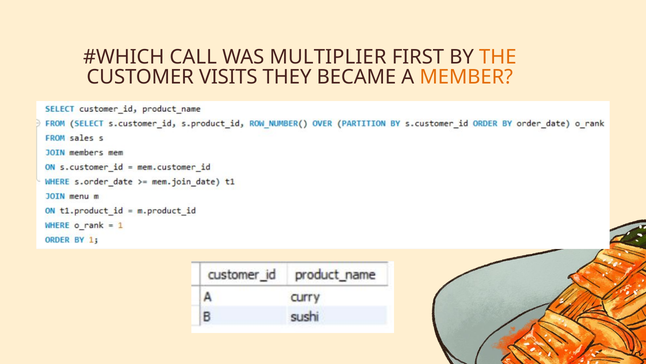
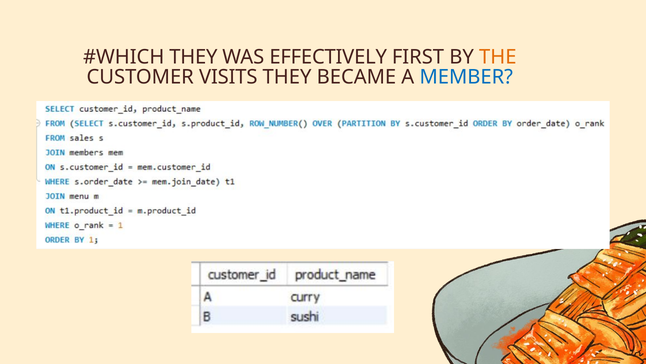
CALL: CALL -> THEY (193, 57)
MULTIPLIER: MULTIPLIER -> EFFECTIVELY (328, 57)
MEMBER colour: orange -> blue (466, 77)
